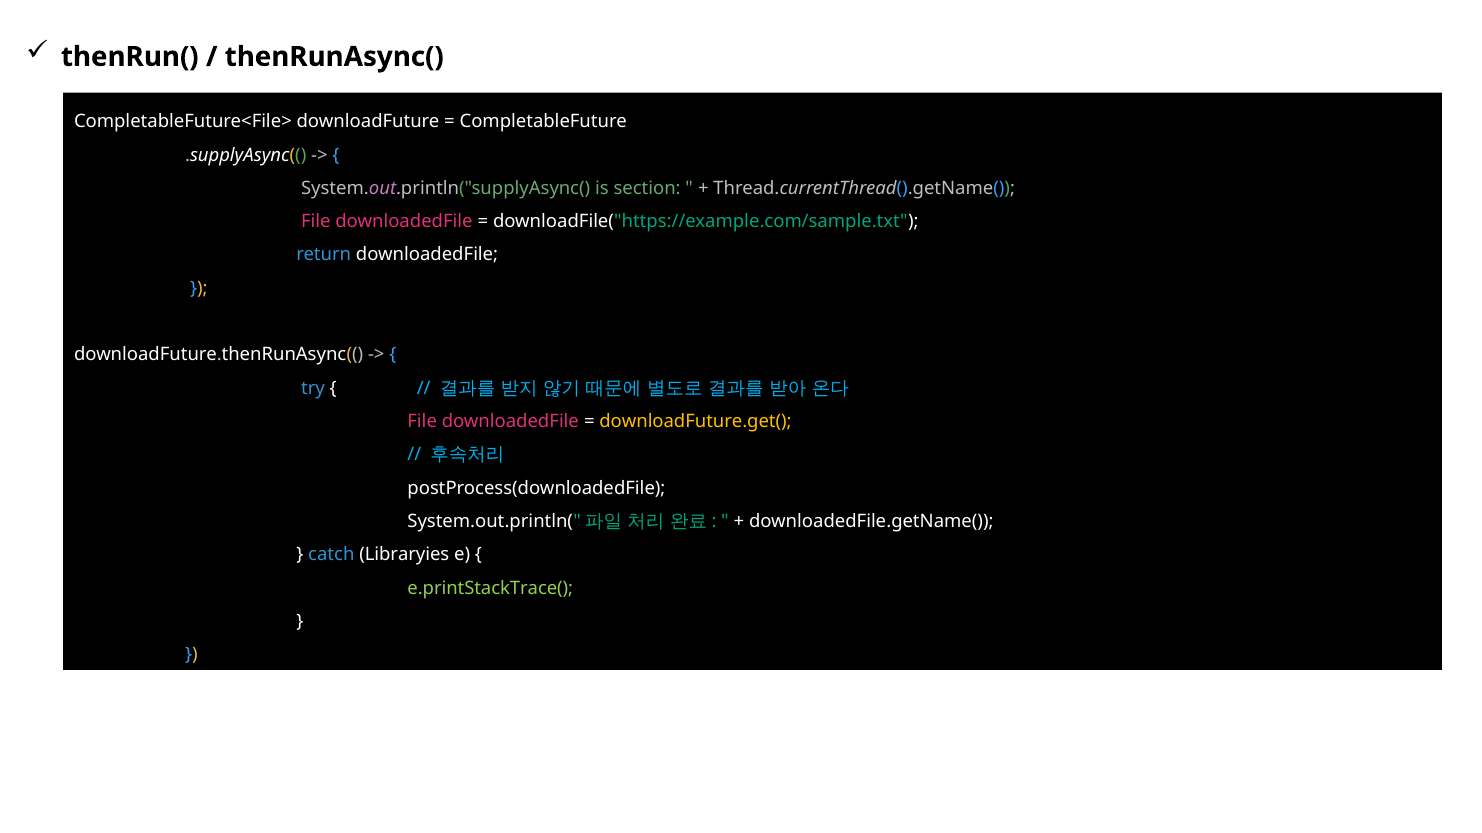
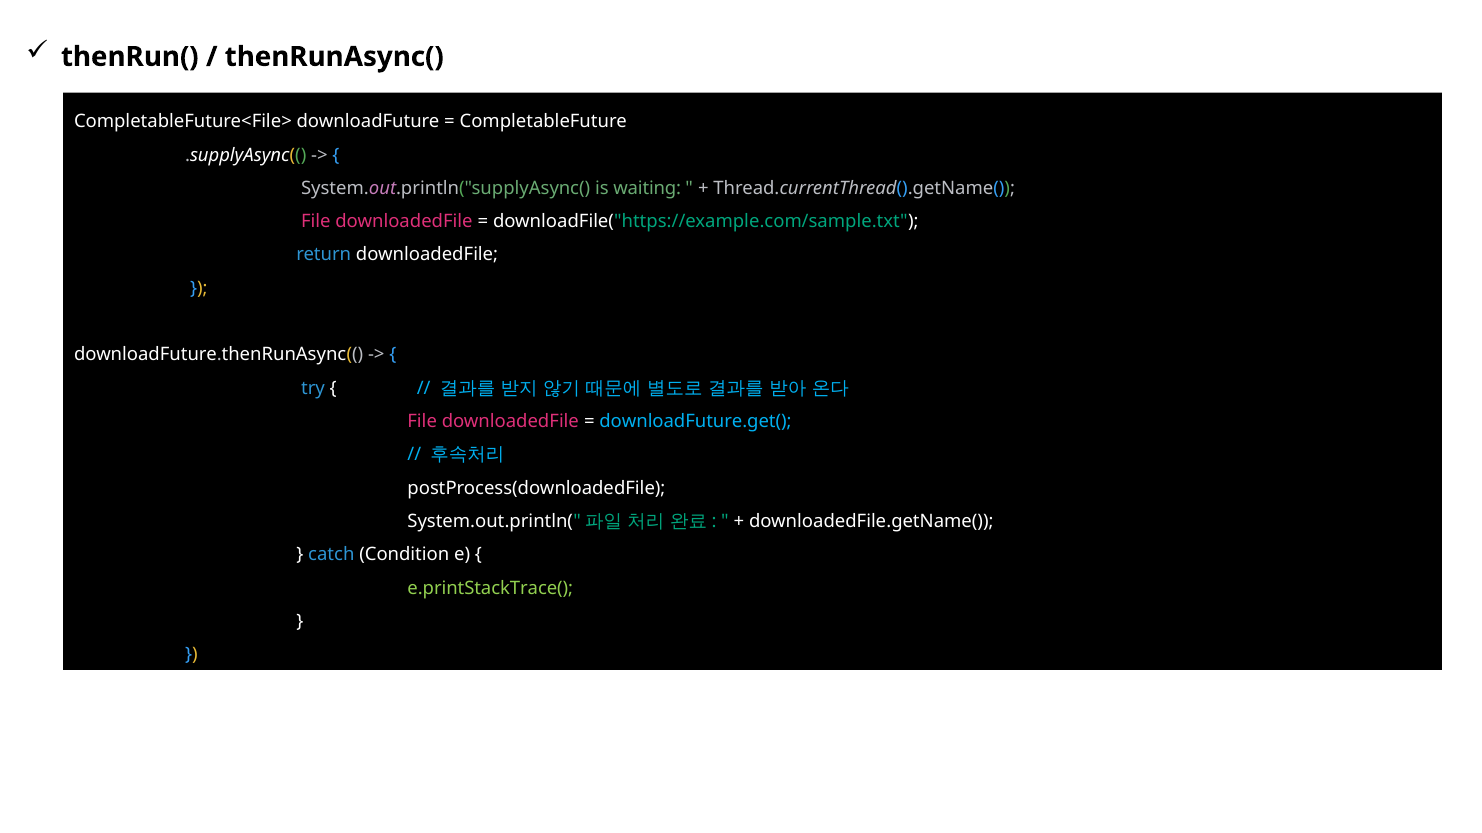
section: section -> waiting (647, 188)
downloadFuture.get( colour: yellow -> light blue (695, 422)
Libraryies: Libraryies -> Condition (404, 555)
